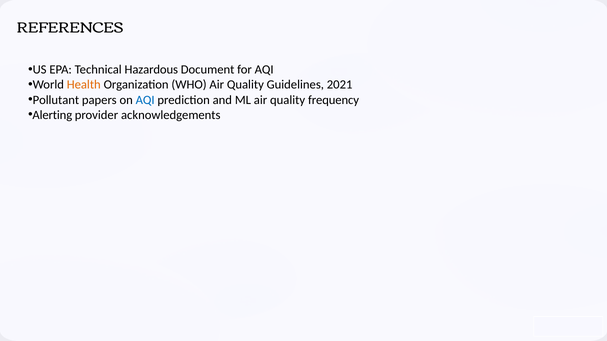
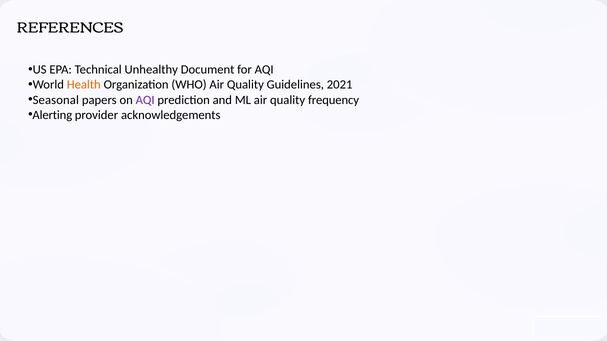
Hazardous: Hazardous -> Unhealthy (151, 70)
Pollutant: Pollutant -> Seasonal (56, 100)
AQI colour: blue -> purple (145, 100)
